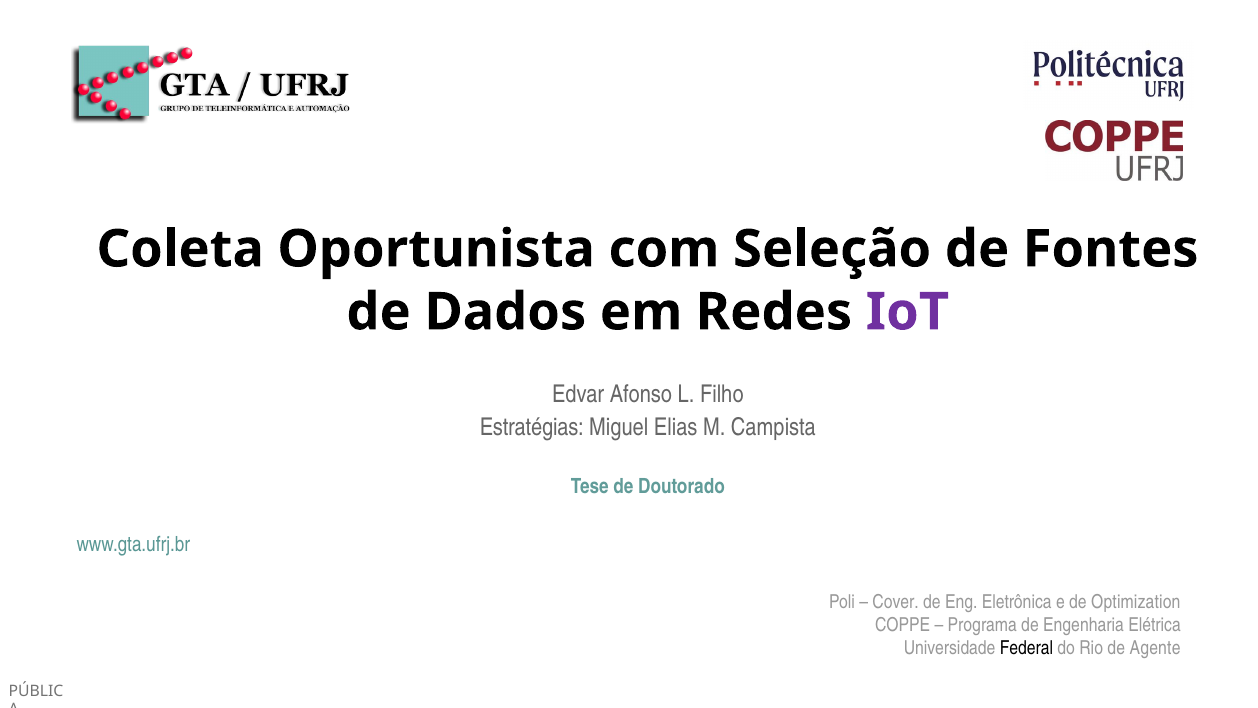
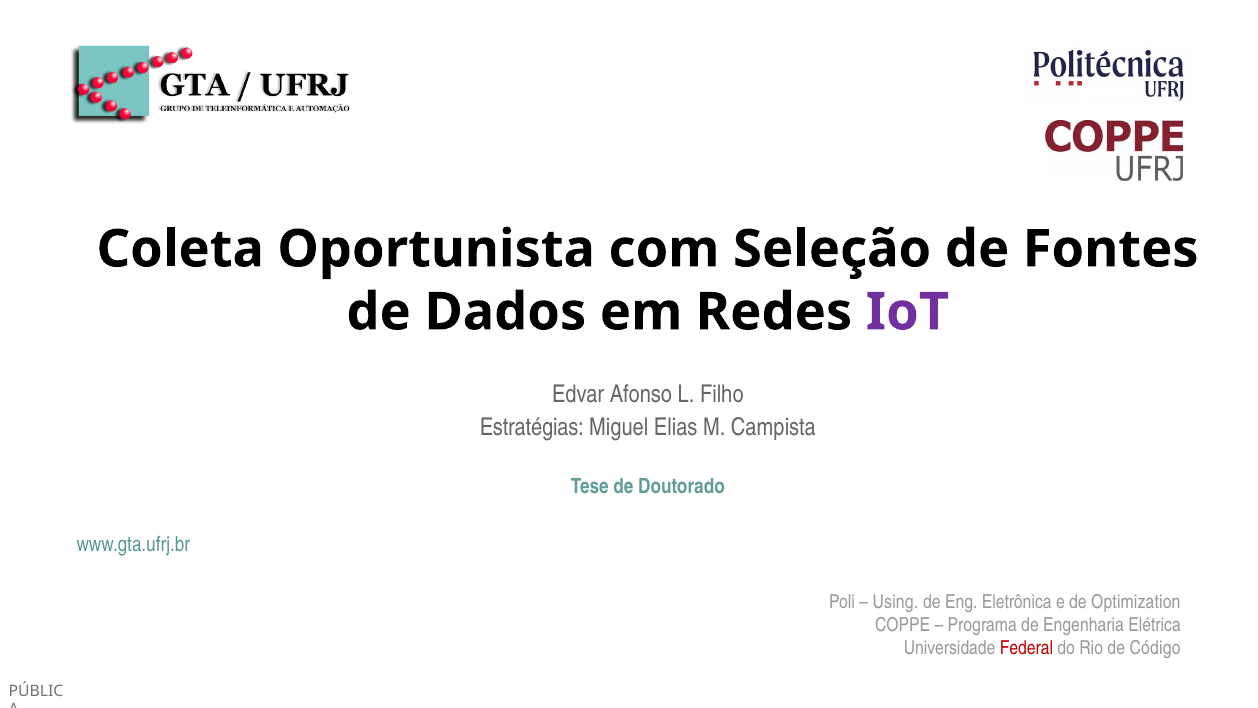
Cover: Cover -> Using (895, 602)
Federal colour: black -> red (1026, 648)
Agente: Agente -> Código (1155, 648)
